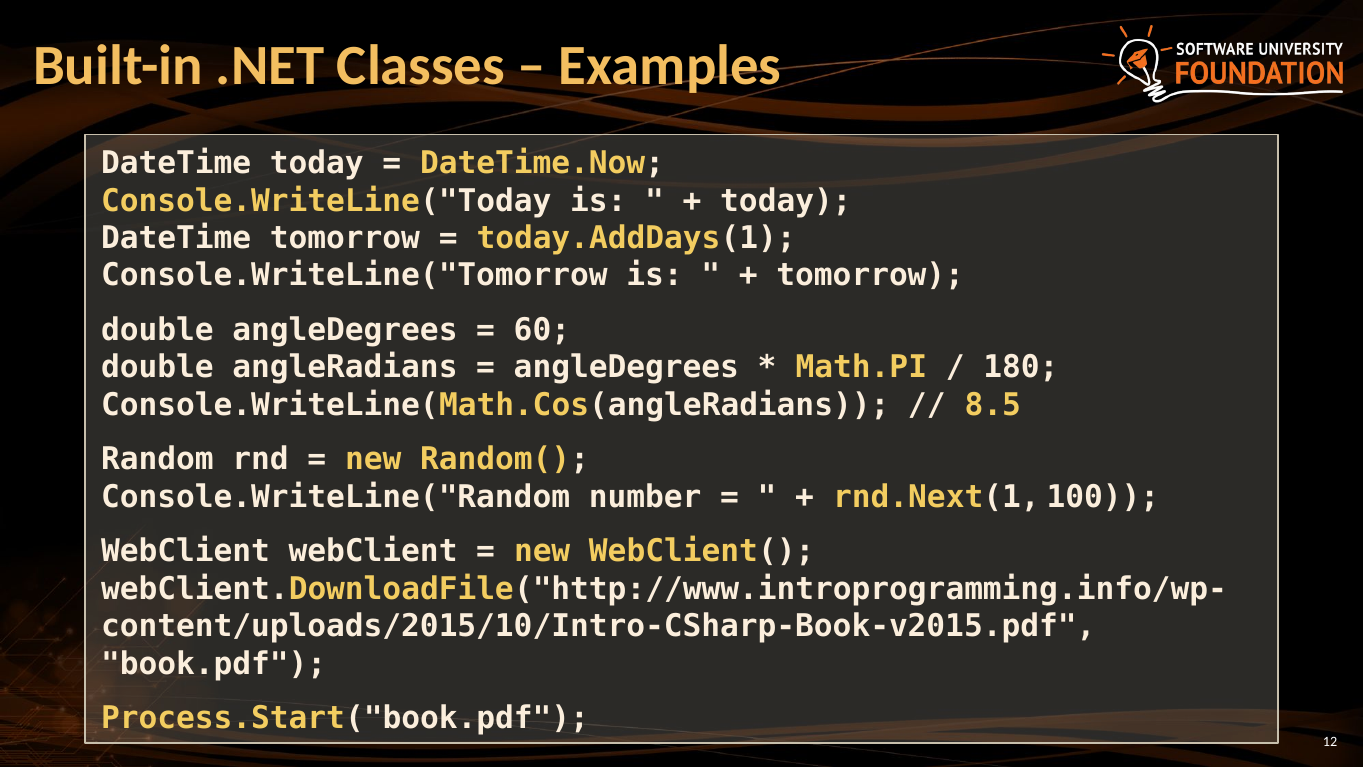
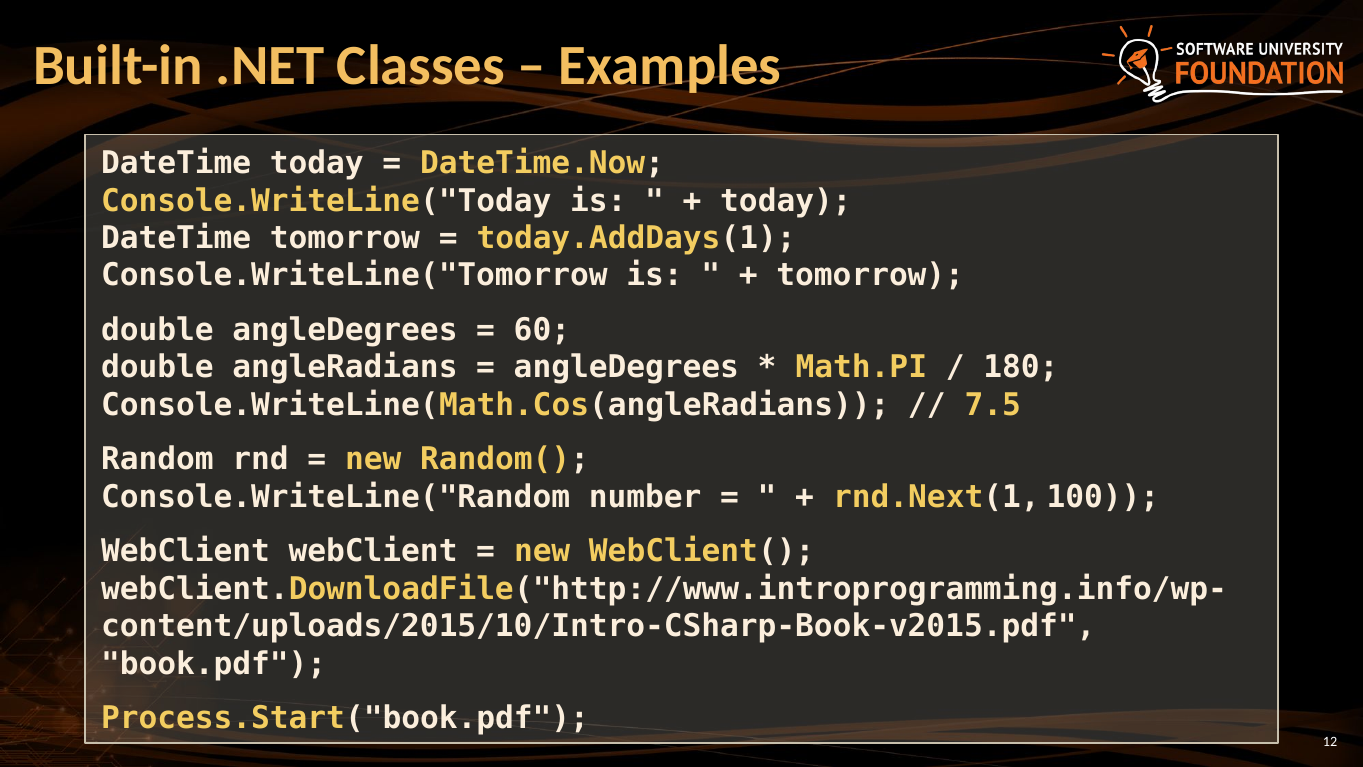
8.5: 8.5 -> 7.5 (993, 405)
